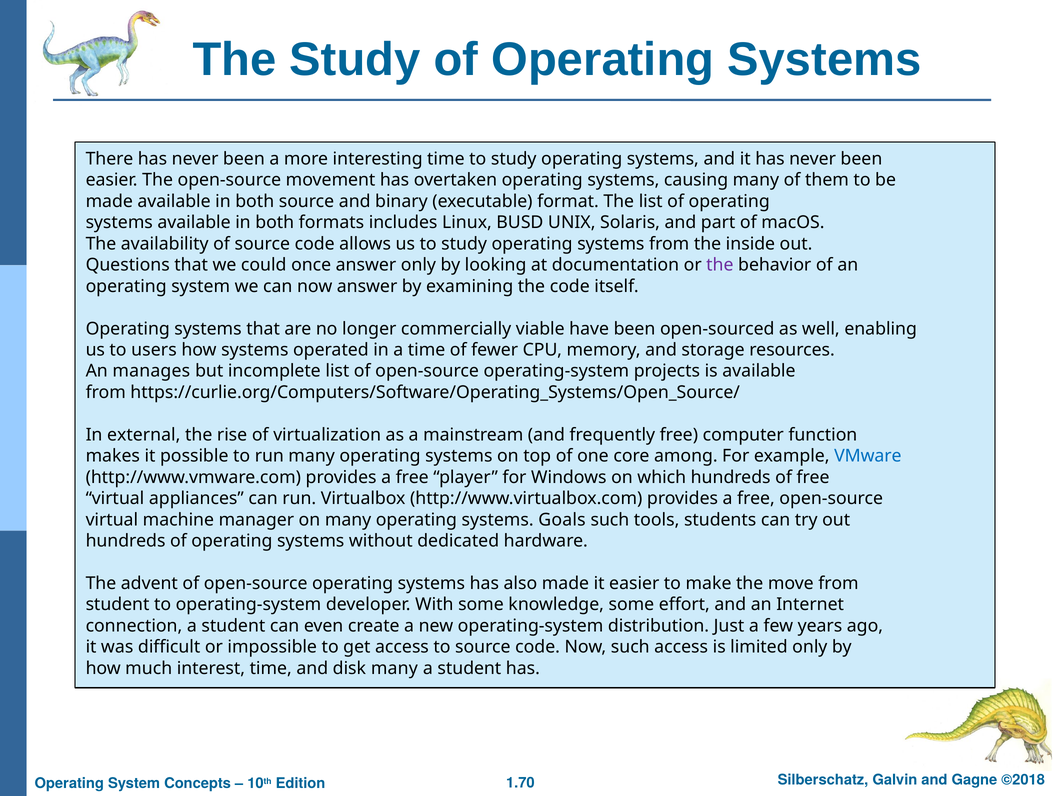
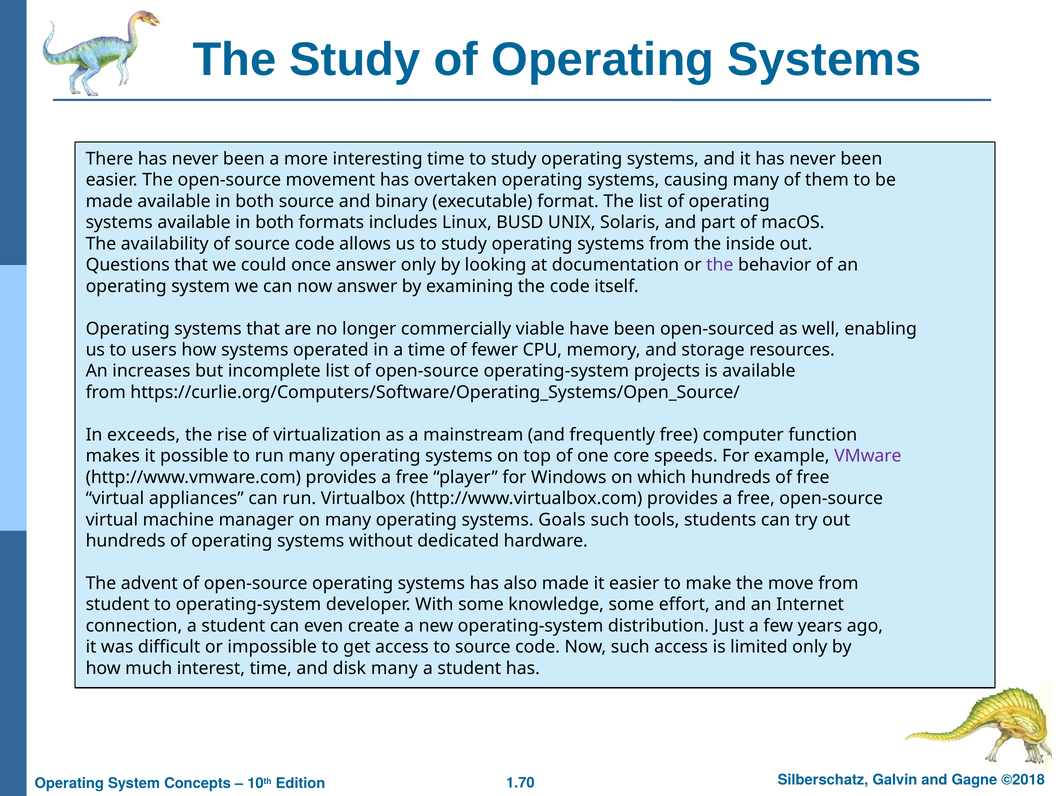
manages: manages -> increases (151, 371)
external: external -> exceeds (144, 435)
among: among -> speeds (686, 456)
VMware colour: blue -> purple (868, 456)
